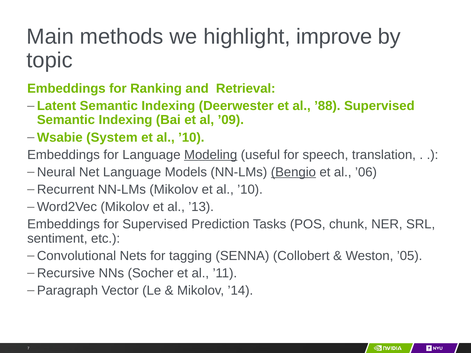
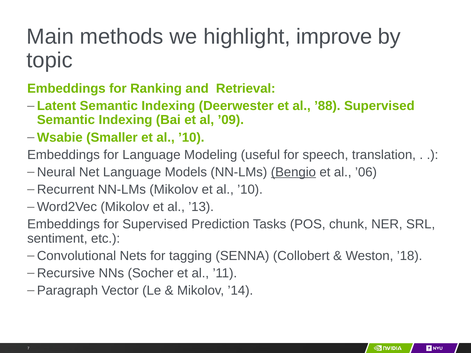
System: System -> Smaller (112, 137)
Modeling underline: present -> none (211, 155)
’05: ’05 -> ’18 (410, 256)
